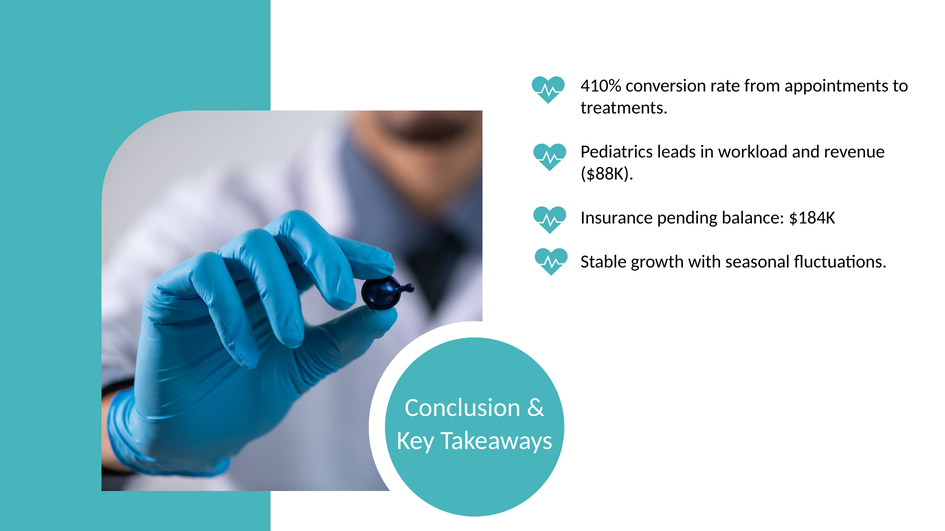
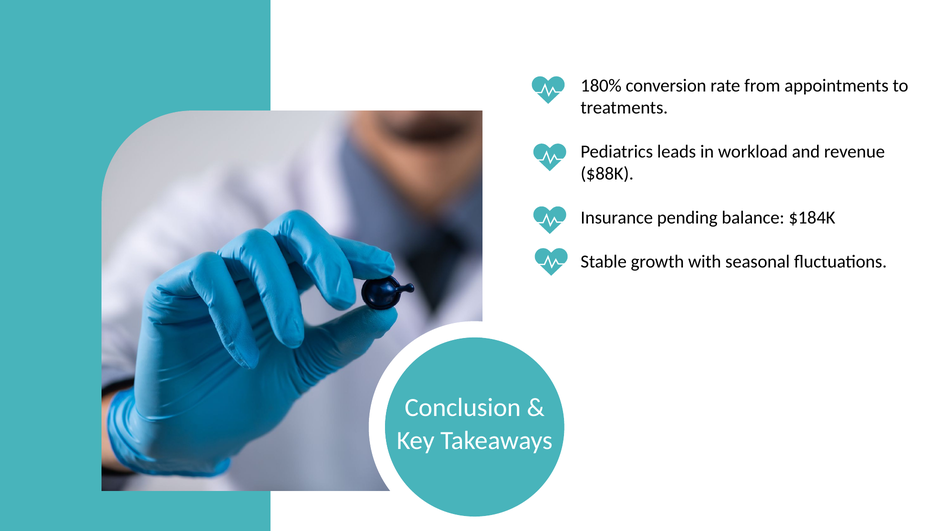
410%: 410% -> 180% (601, 86)
